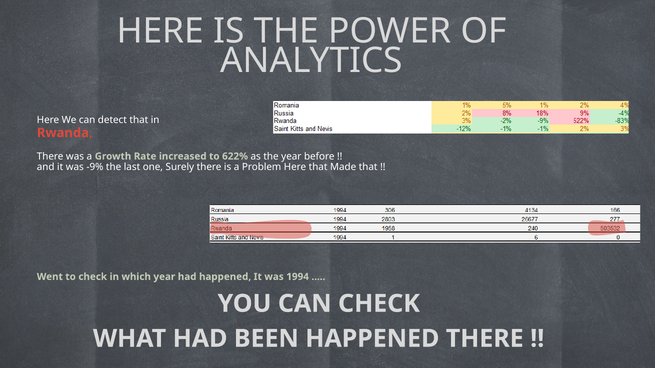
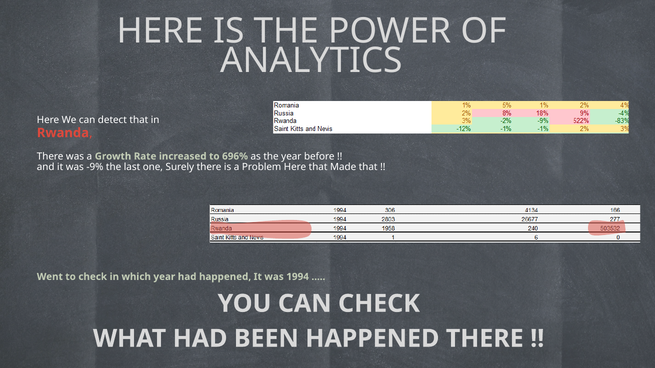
622%: 622% -> 696% (235, 156)
